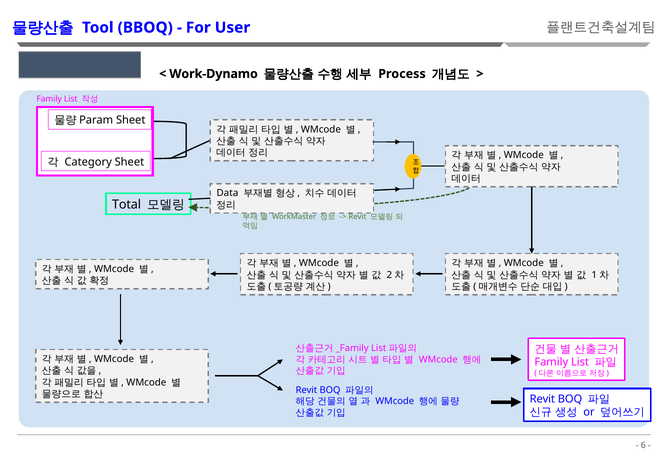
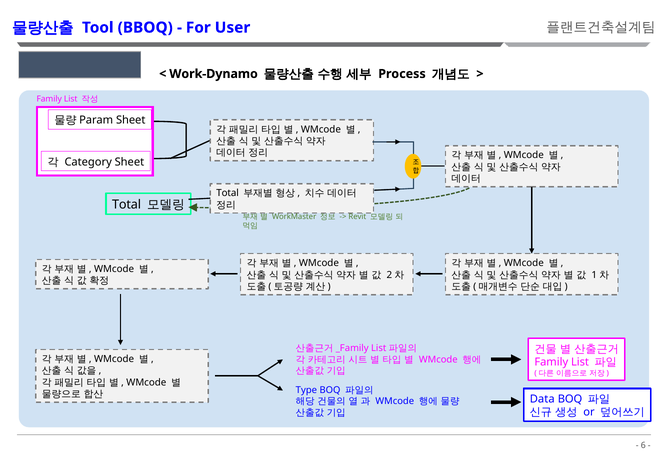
Data: Data -> Total (228, 193)
Revit: Revit -> Type (306, 390)
Revit: Revit -> Data (542, 399)
